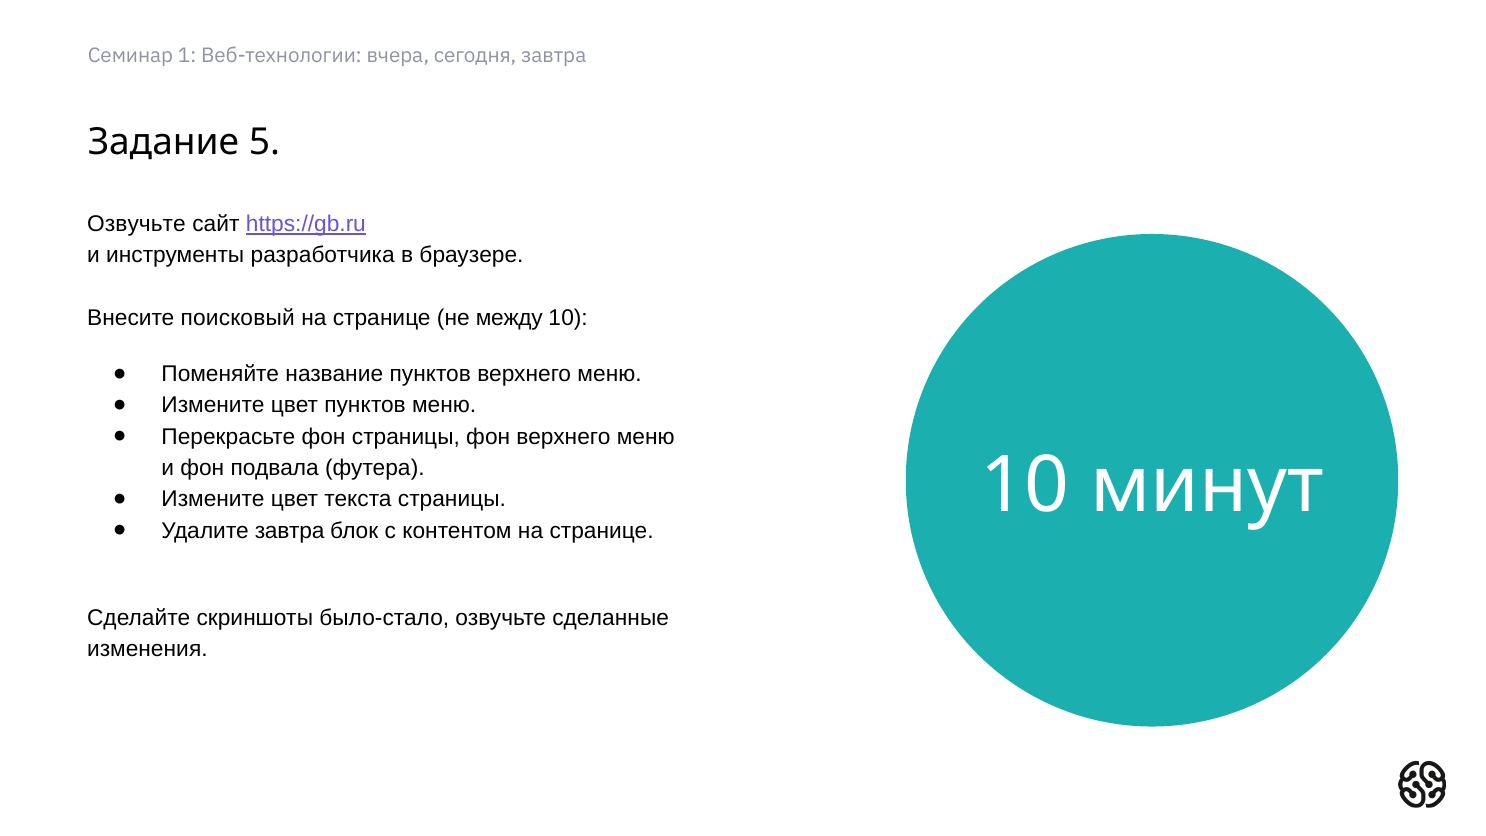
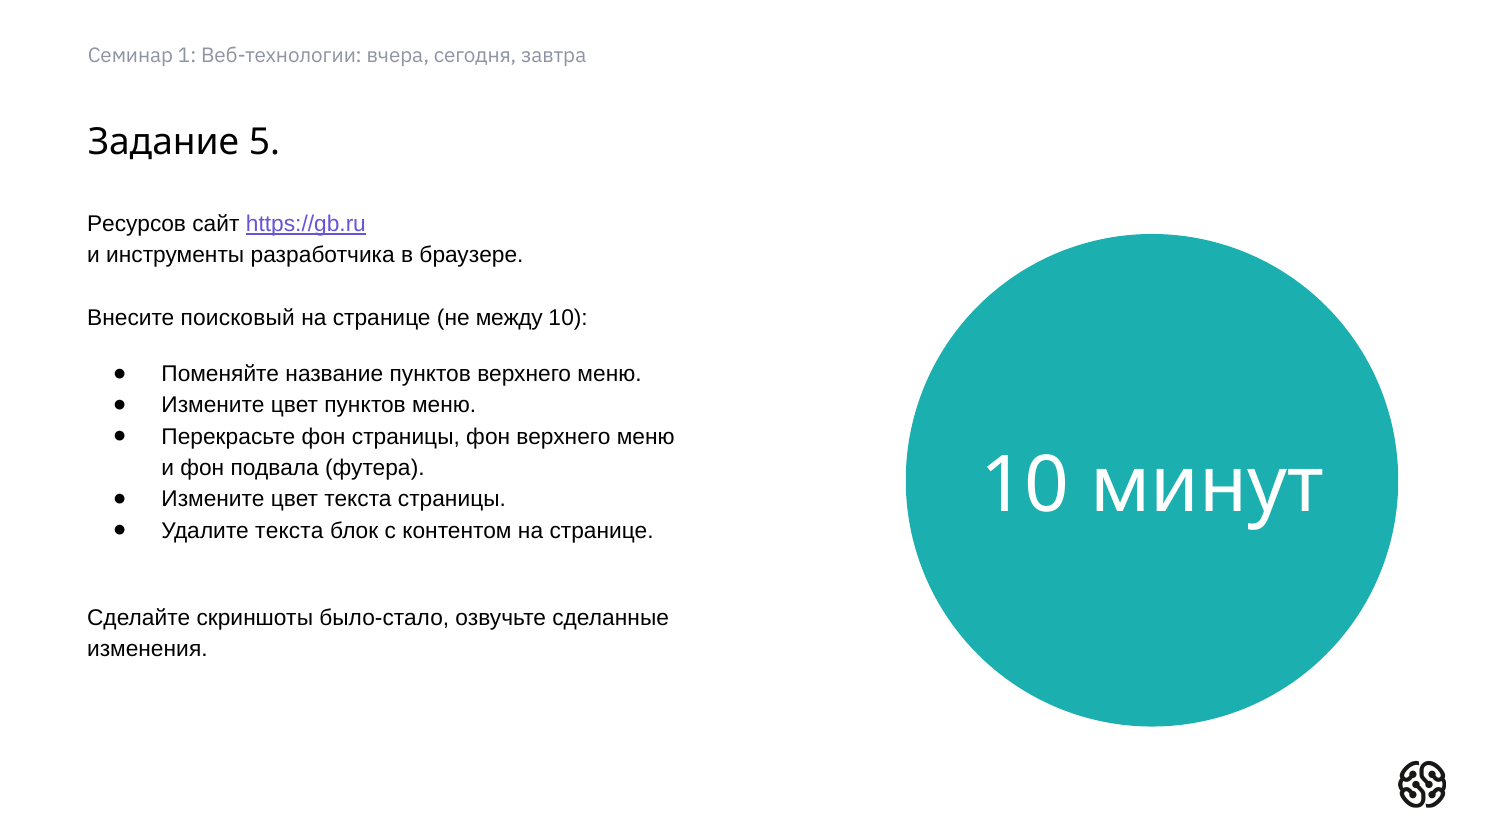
Озвучьте: Озвучьте -> Ресурсов (137, 224)
Удалите завтра: завтра -> текста (289, 530)
